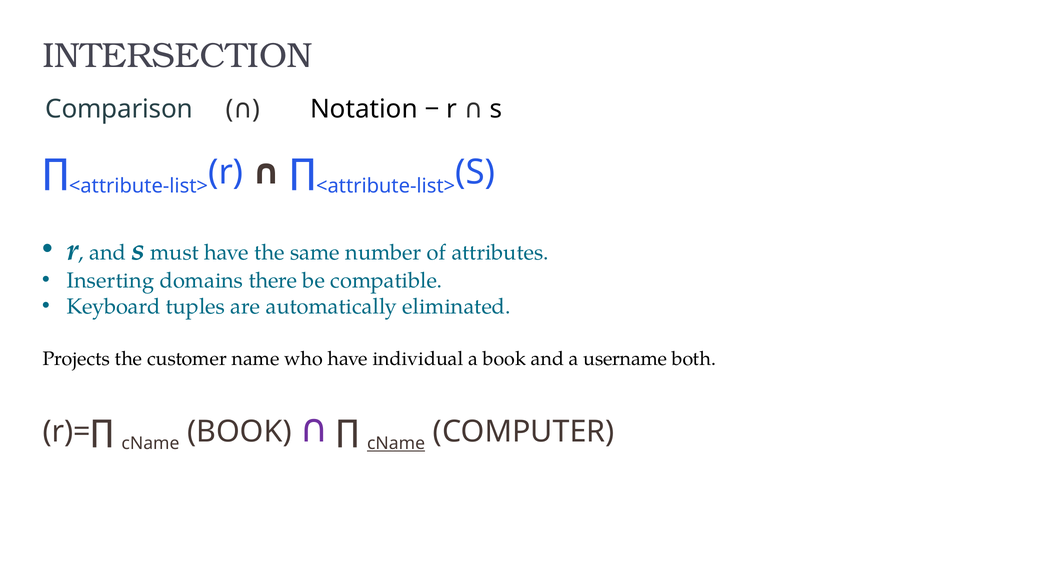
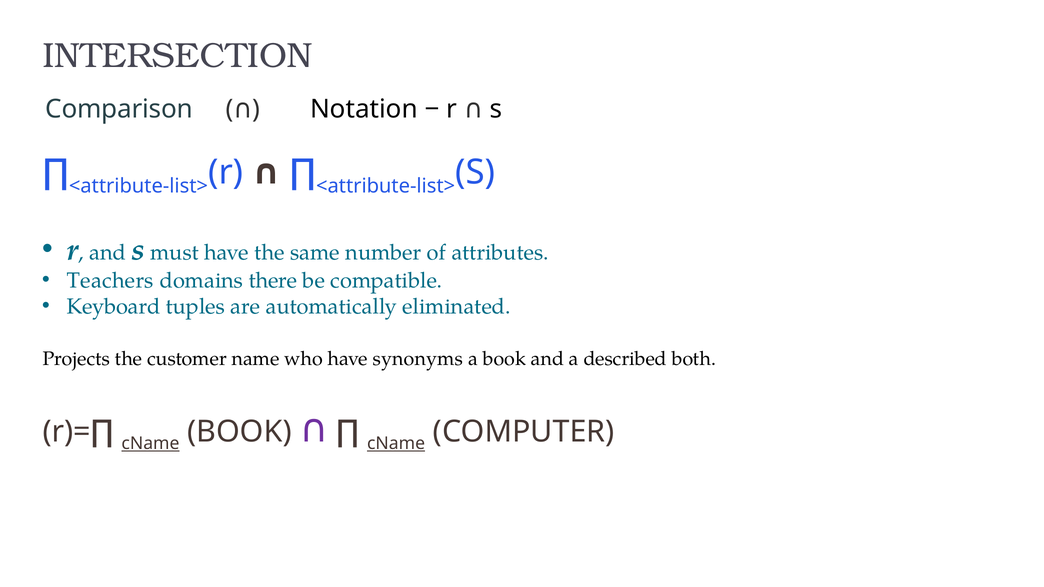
Inserting: Inserting -> Teachers (110, 280)
individual: individual -> synonyms (418, 359)
username: username -> described (625, 359)
cName underline: none -> present (150, 444)
